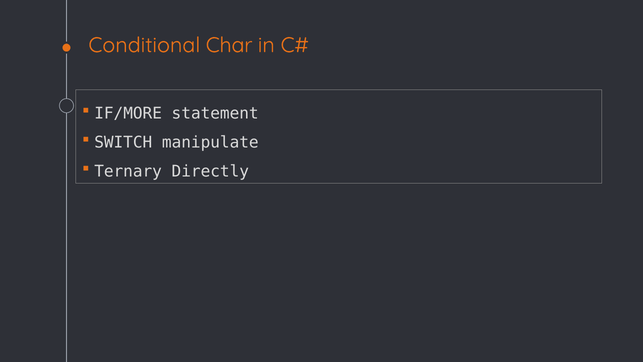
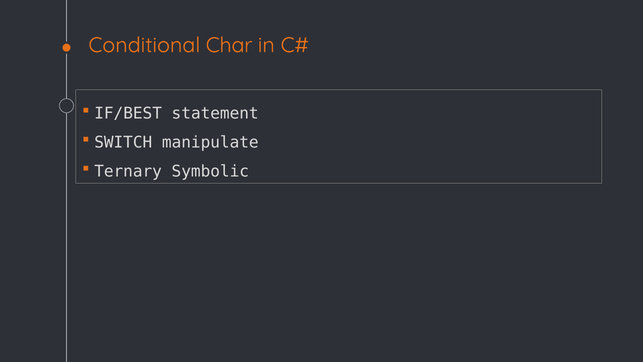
IF/MORE: IF/MORE -> IF/BEST (128, 113)
Directly: Directly -> Symbolic (210, 171)
